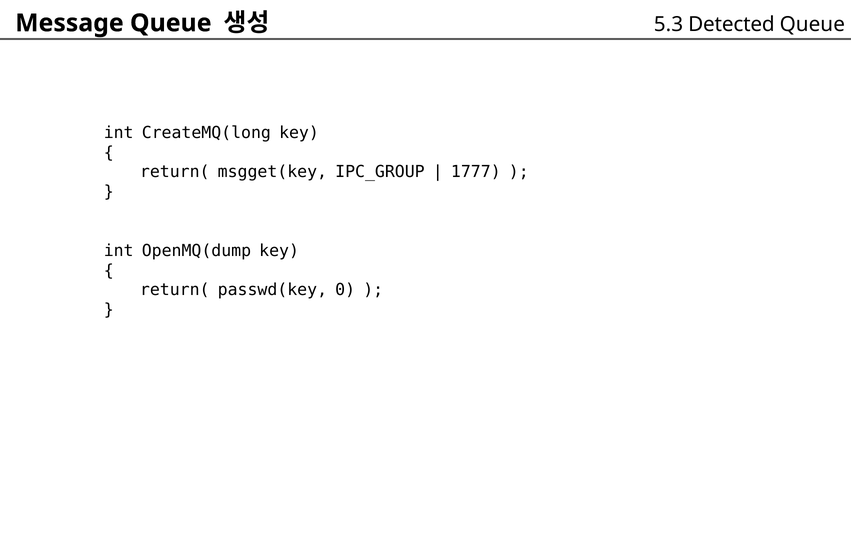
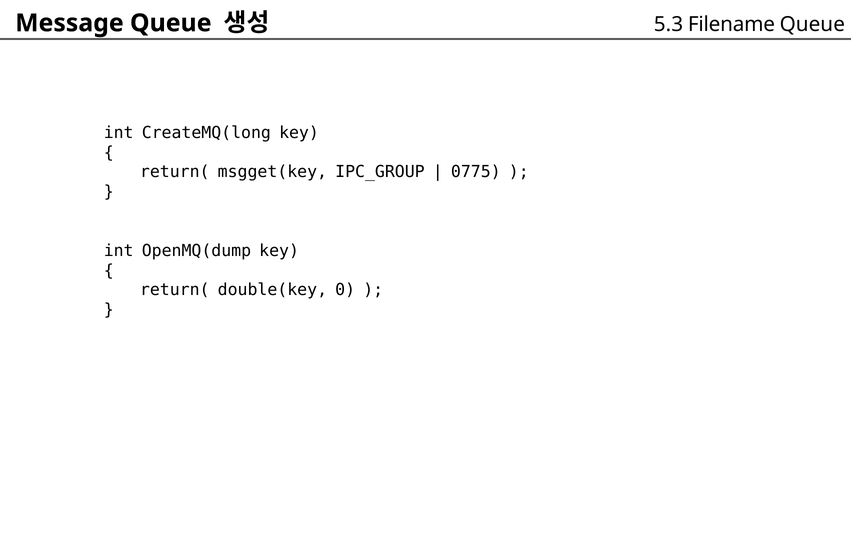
Detected: Detected -> Filename (731, 24)
1777: 1777 -> 0775 (476, 172)
passwd(key: passwd(key -> double(key (272, 290)
